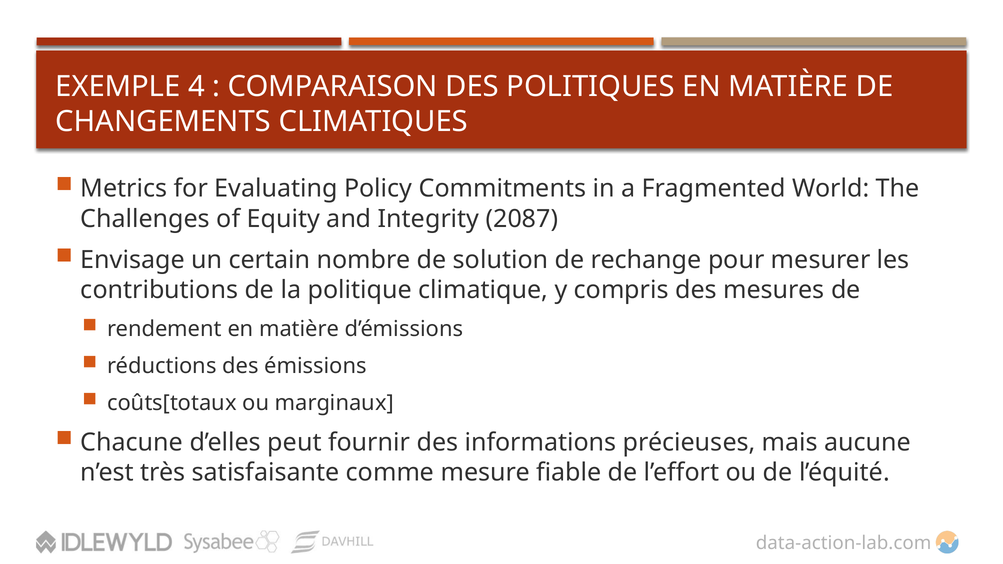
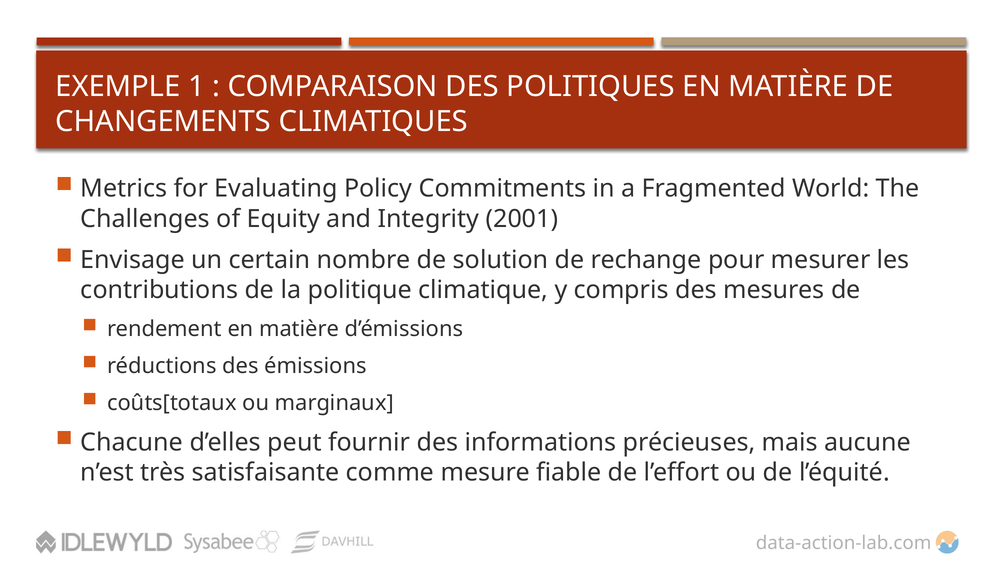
4: 4 -> 1 (197, 87)
2087: 2087 -> 2001 (522, 219)
